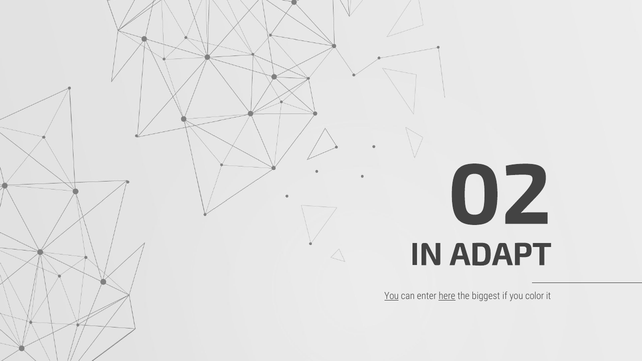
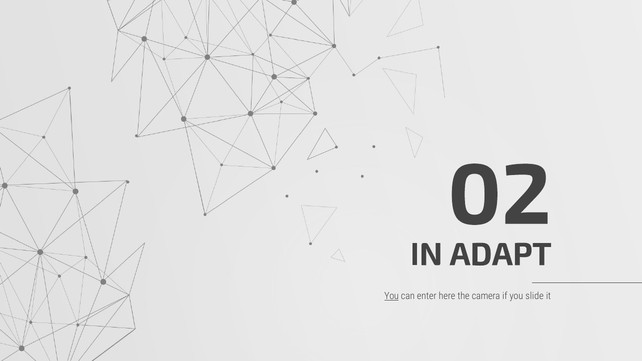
here underline: present -> none (447, 296)
biggest: biggest -> camera (486, 296)
color: color -> slide (535, 296)
